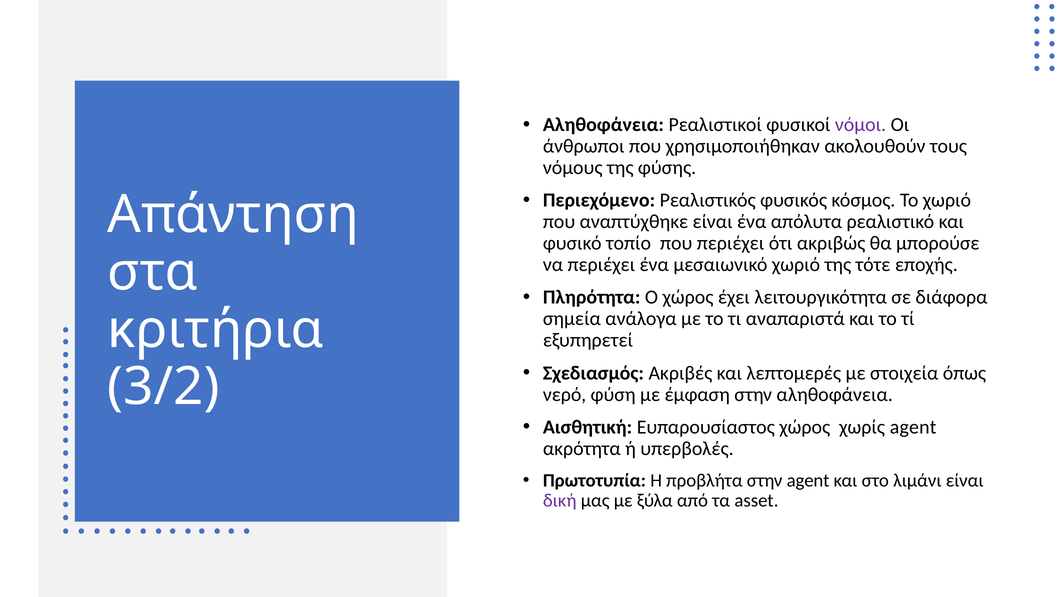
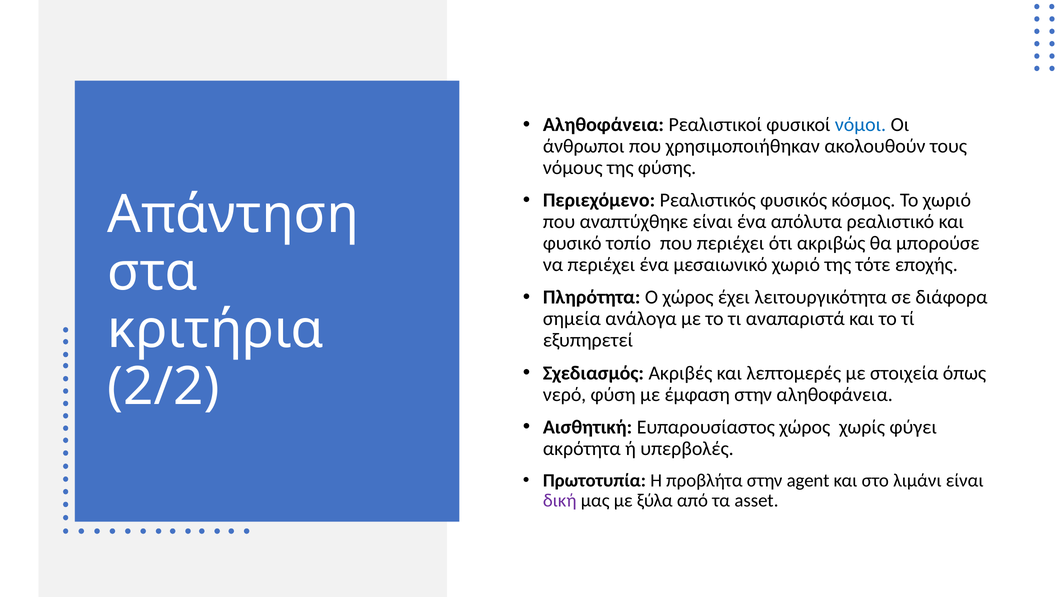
νόμοι colour: purple -> blue (861, 125)
3/2: 3/2 -> 2/2 (164, 387)
χωρίς agent: agent -> φύγει (913, 427)
